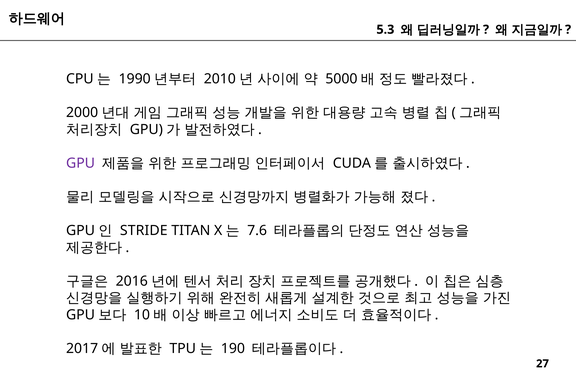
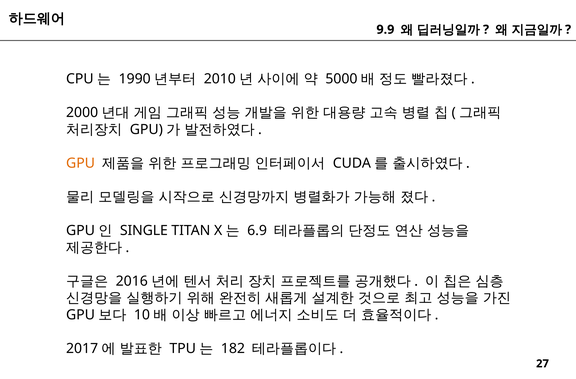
5.3: 5.3 -> 9.9 (385, 30)
GPU colour: purple -> orange (81, 163)
STRIDE: STRIDE -> SINGLE (144, 230)
7.6: 7.6 -> 6.9 (257, 230)
190: 190 -> 182 (233, 348)
